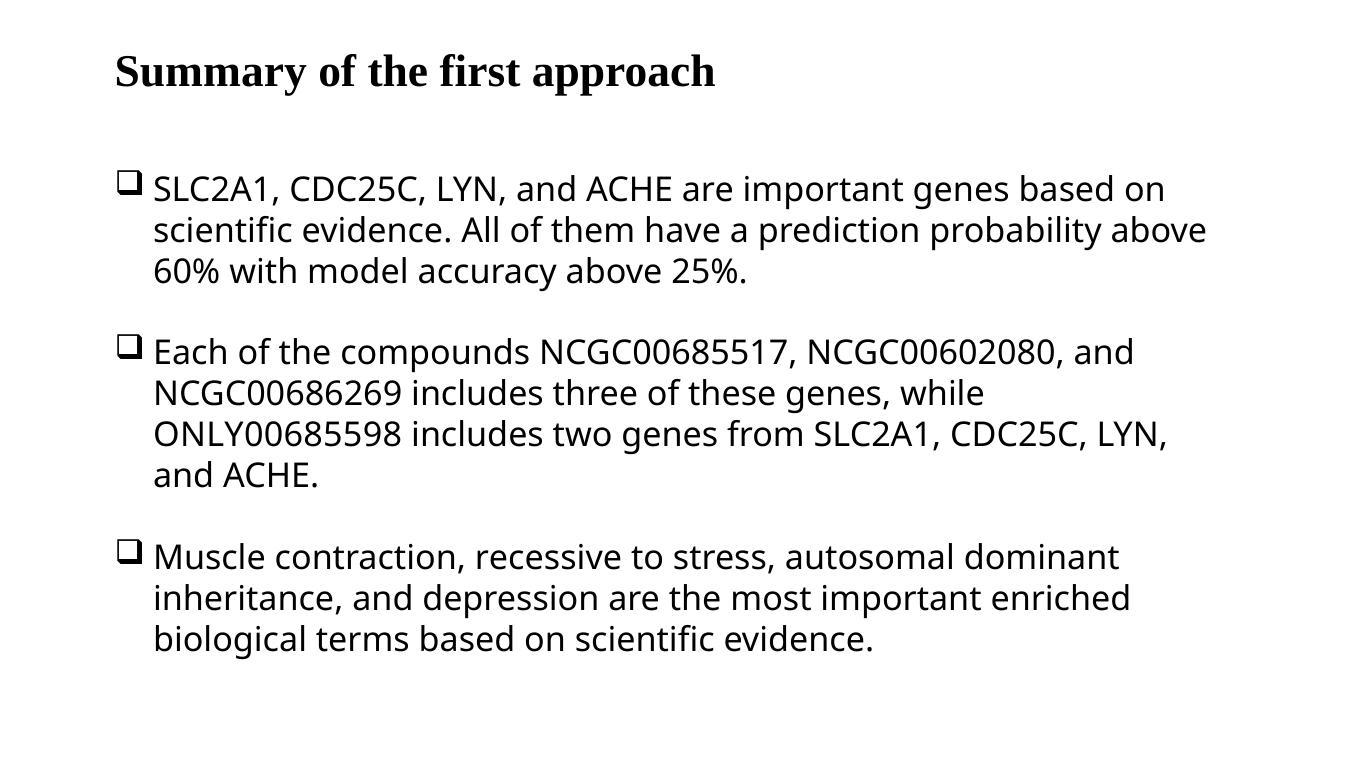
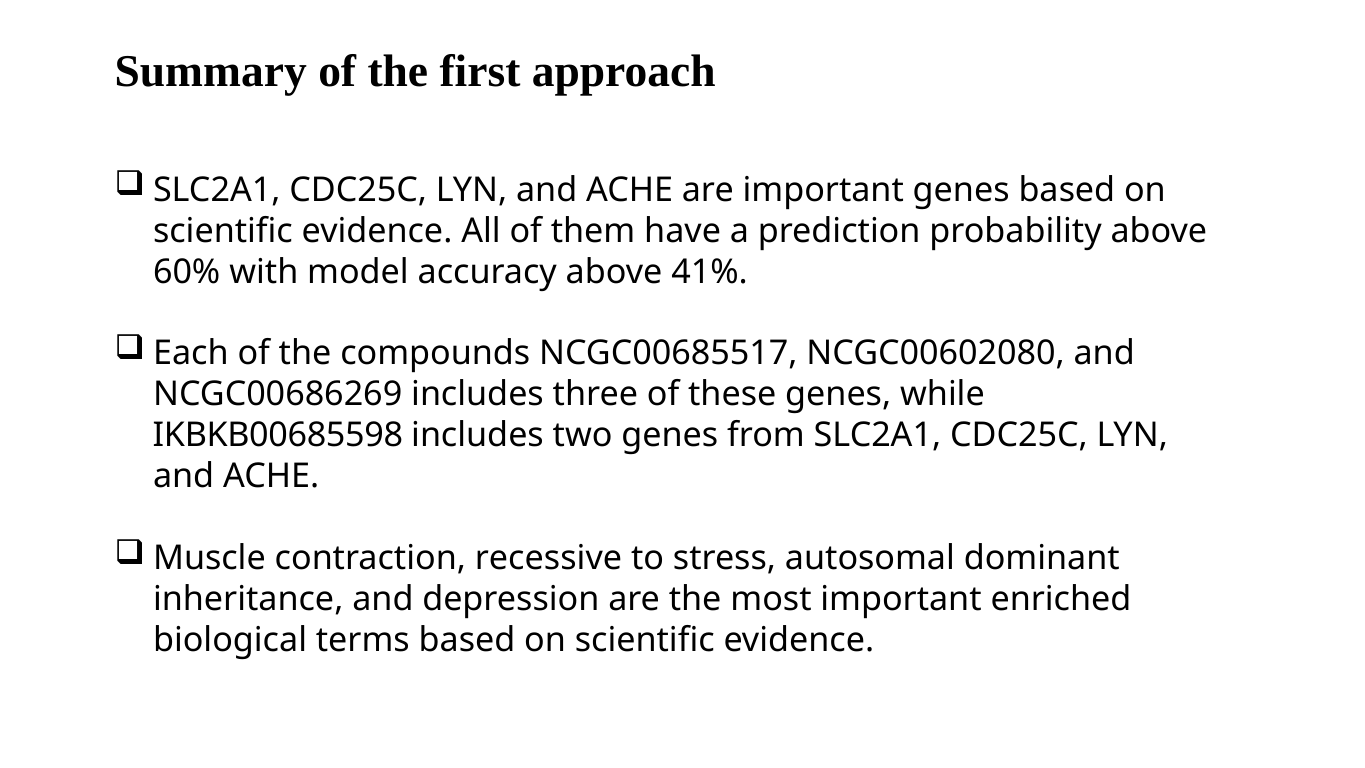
25%: 25% -> 41% (710, 272)
ONLY00685598: ONLY00685598 -> IKBKB00685598 (278, 436)
